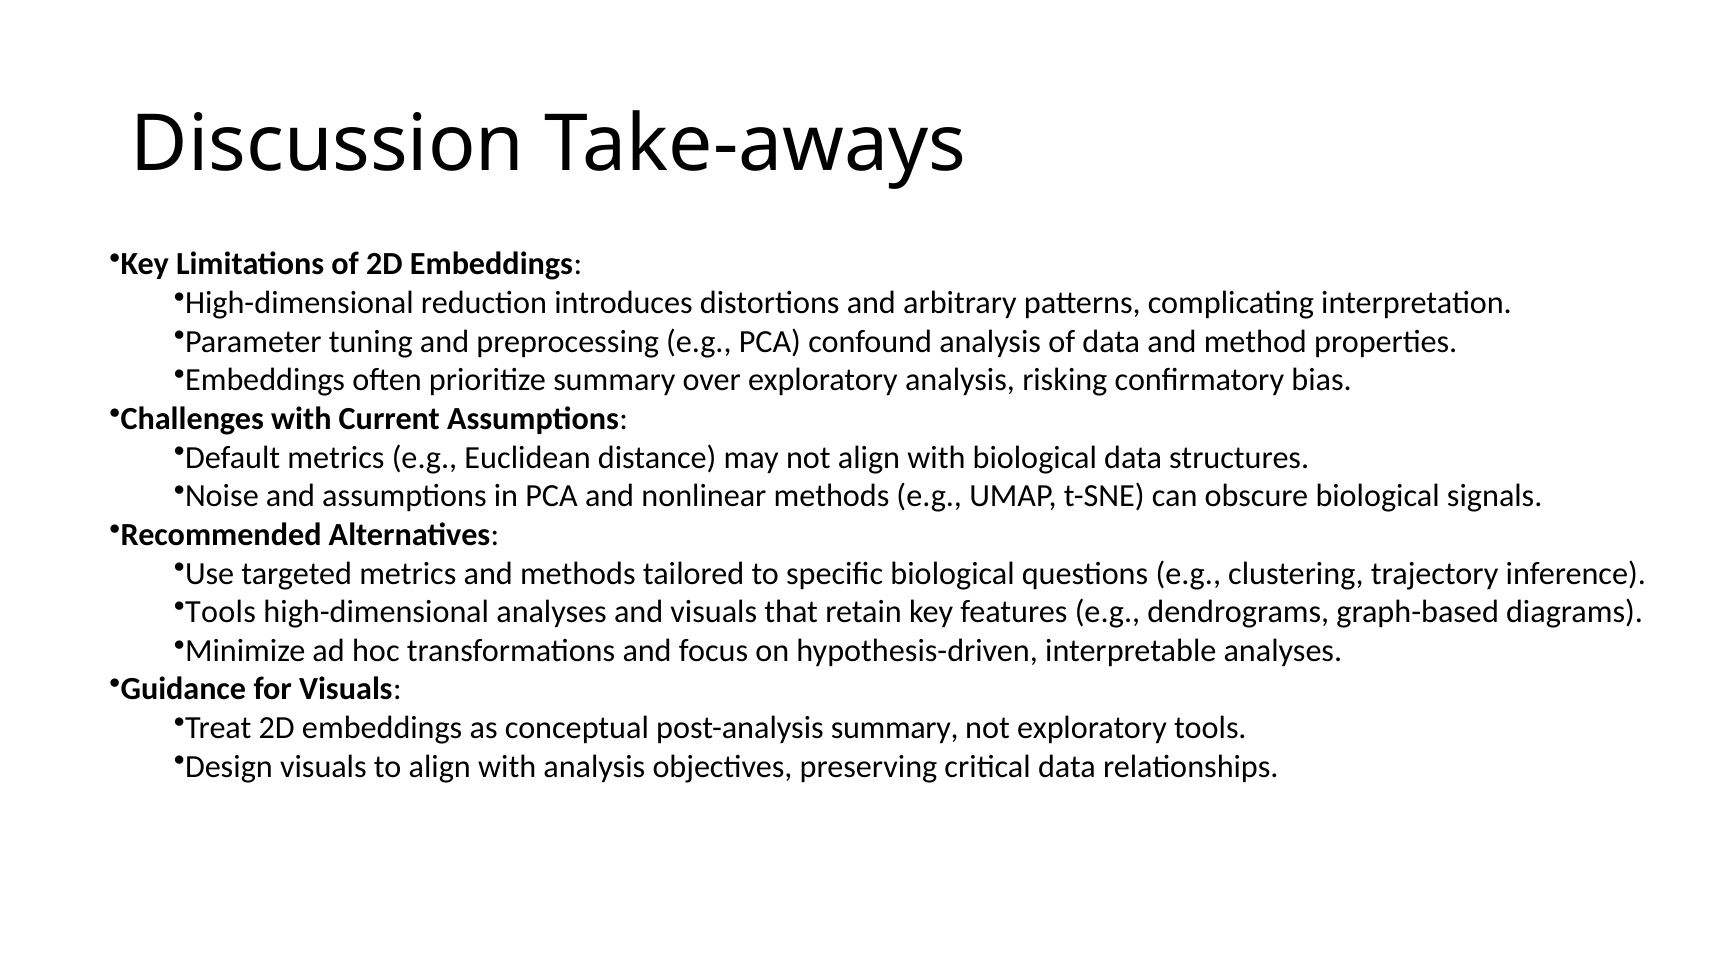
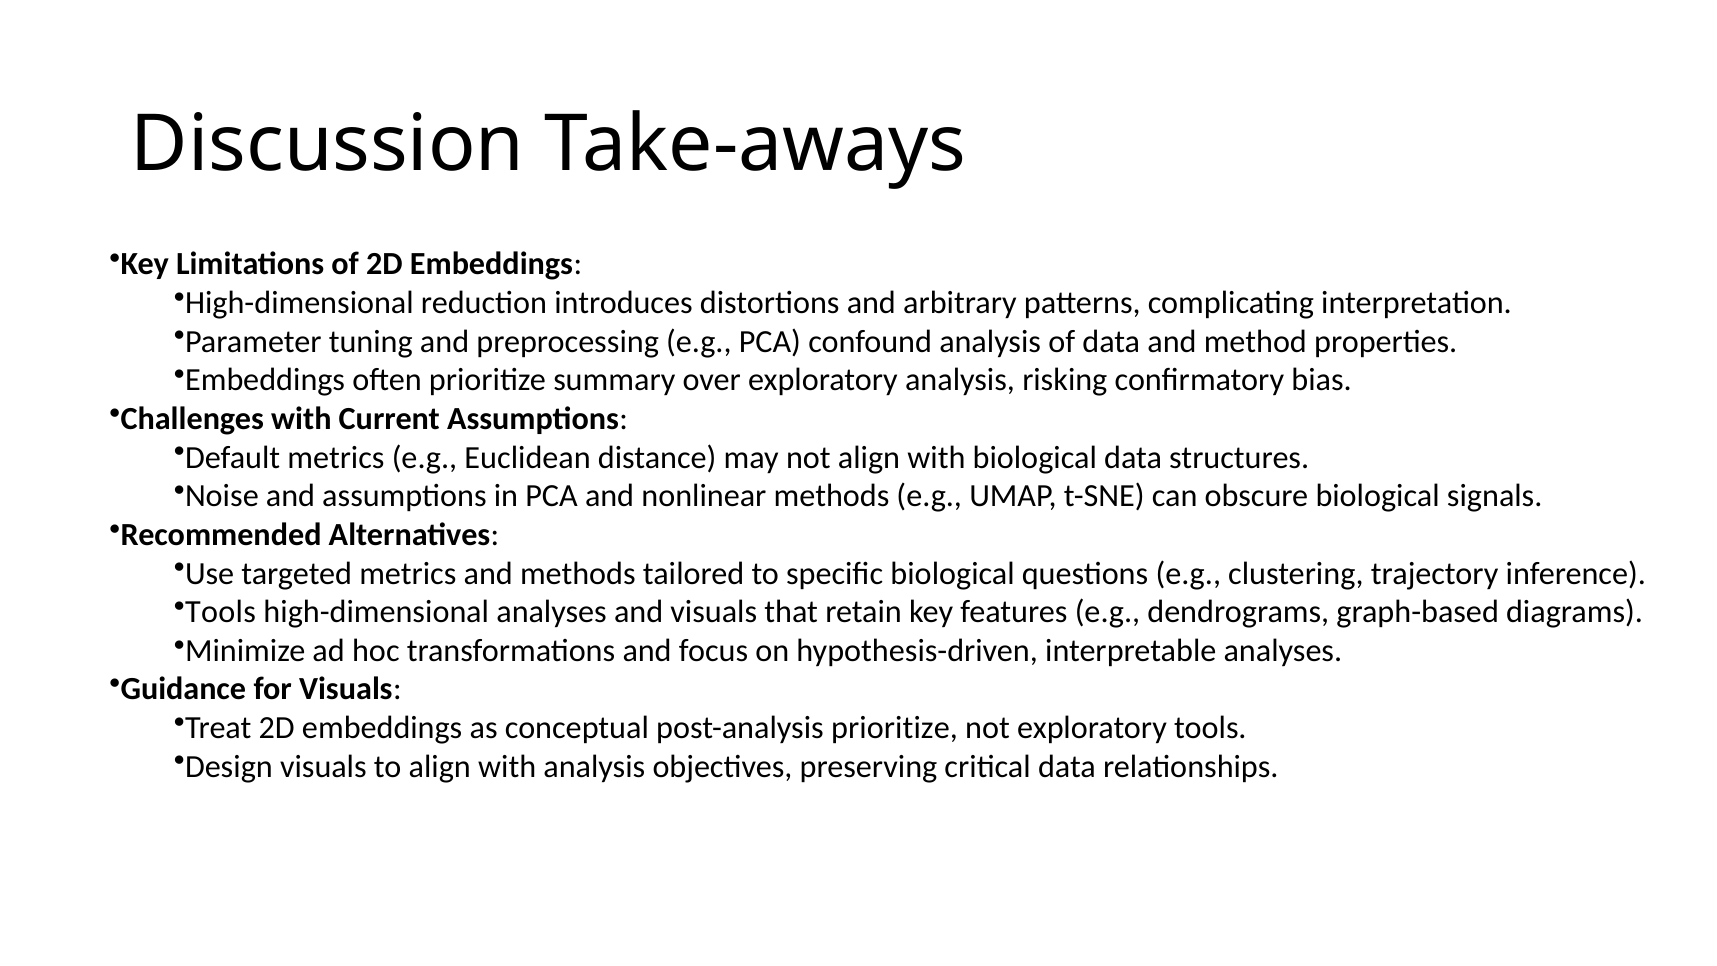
post-analysis summary: summary -> prioritize (894, 728)
